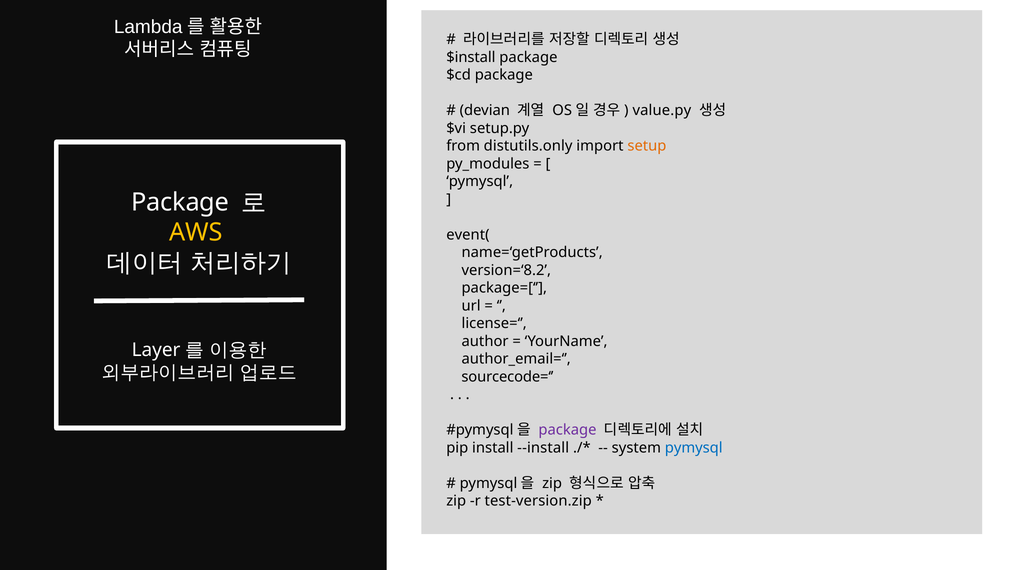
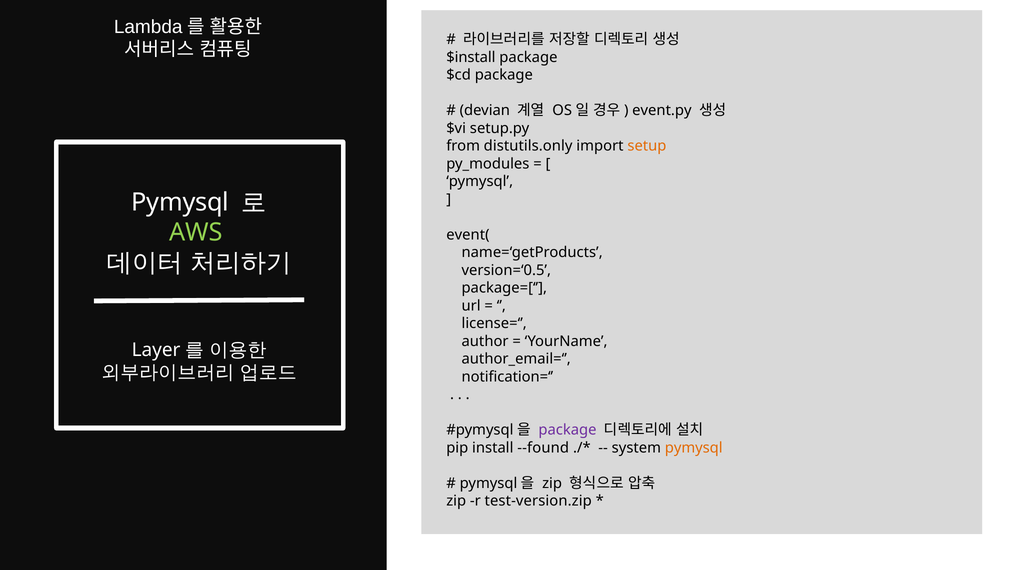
value.py: value.py -> event.py (662, 110)
Package: Package -> Pymysql (180, 202)
AWS colour: yellow -> light green (196, 232)
version=‘8.2: version=‘8.2 -> version=‘0.5 (506, 270)
sourcecode=‘: sourcecode=‘ -> notification=‘ (507, 377)
--install: --install -> --found (543, 447)
pymysql colour: blue -> orange (694, 447)
